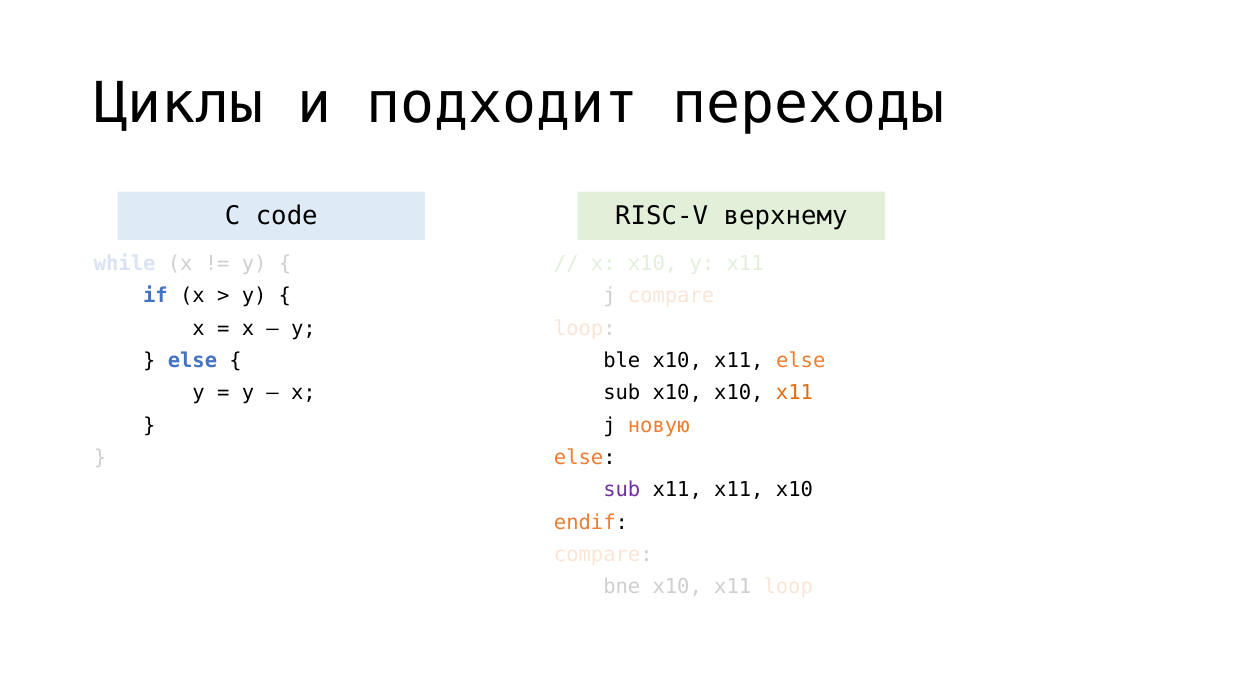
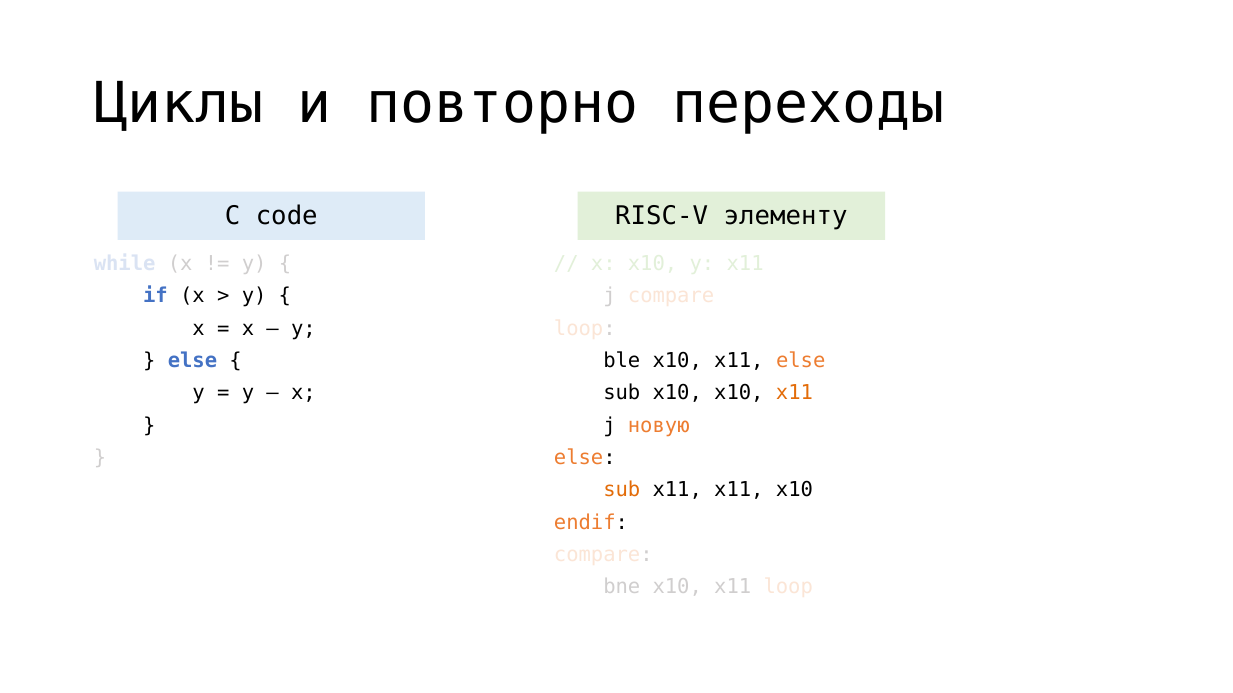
подходит: подходит -> повторно (502, 104)
верхнему: верхнему -> элементу (786, 216)
sub colour: purple -> orange (622, 491)
